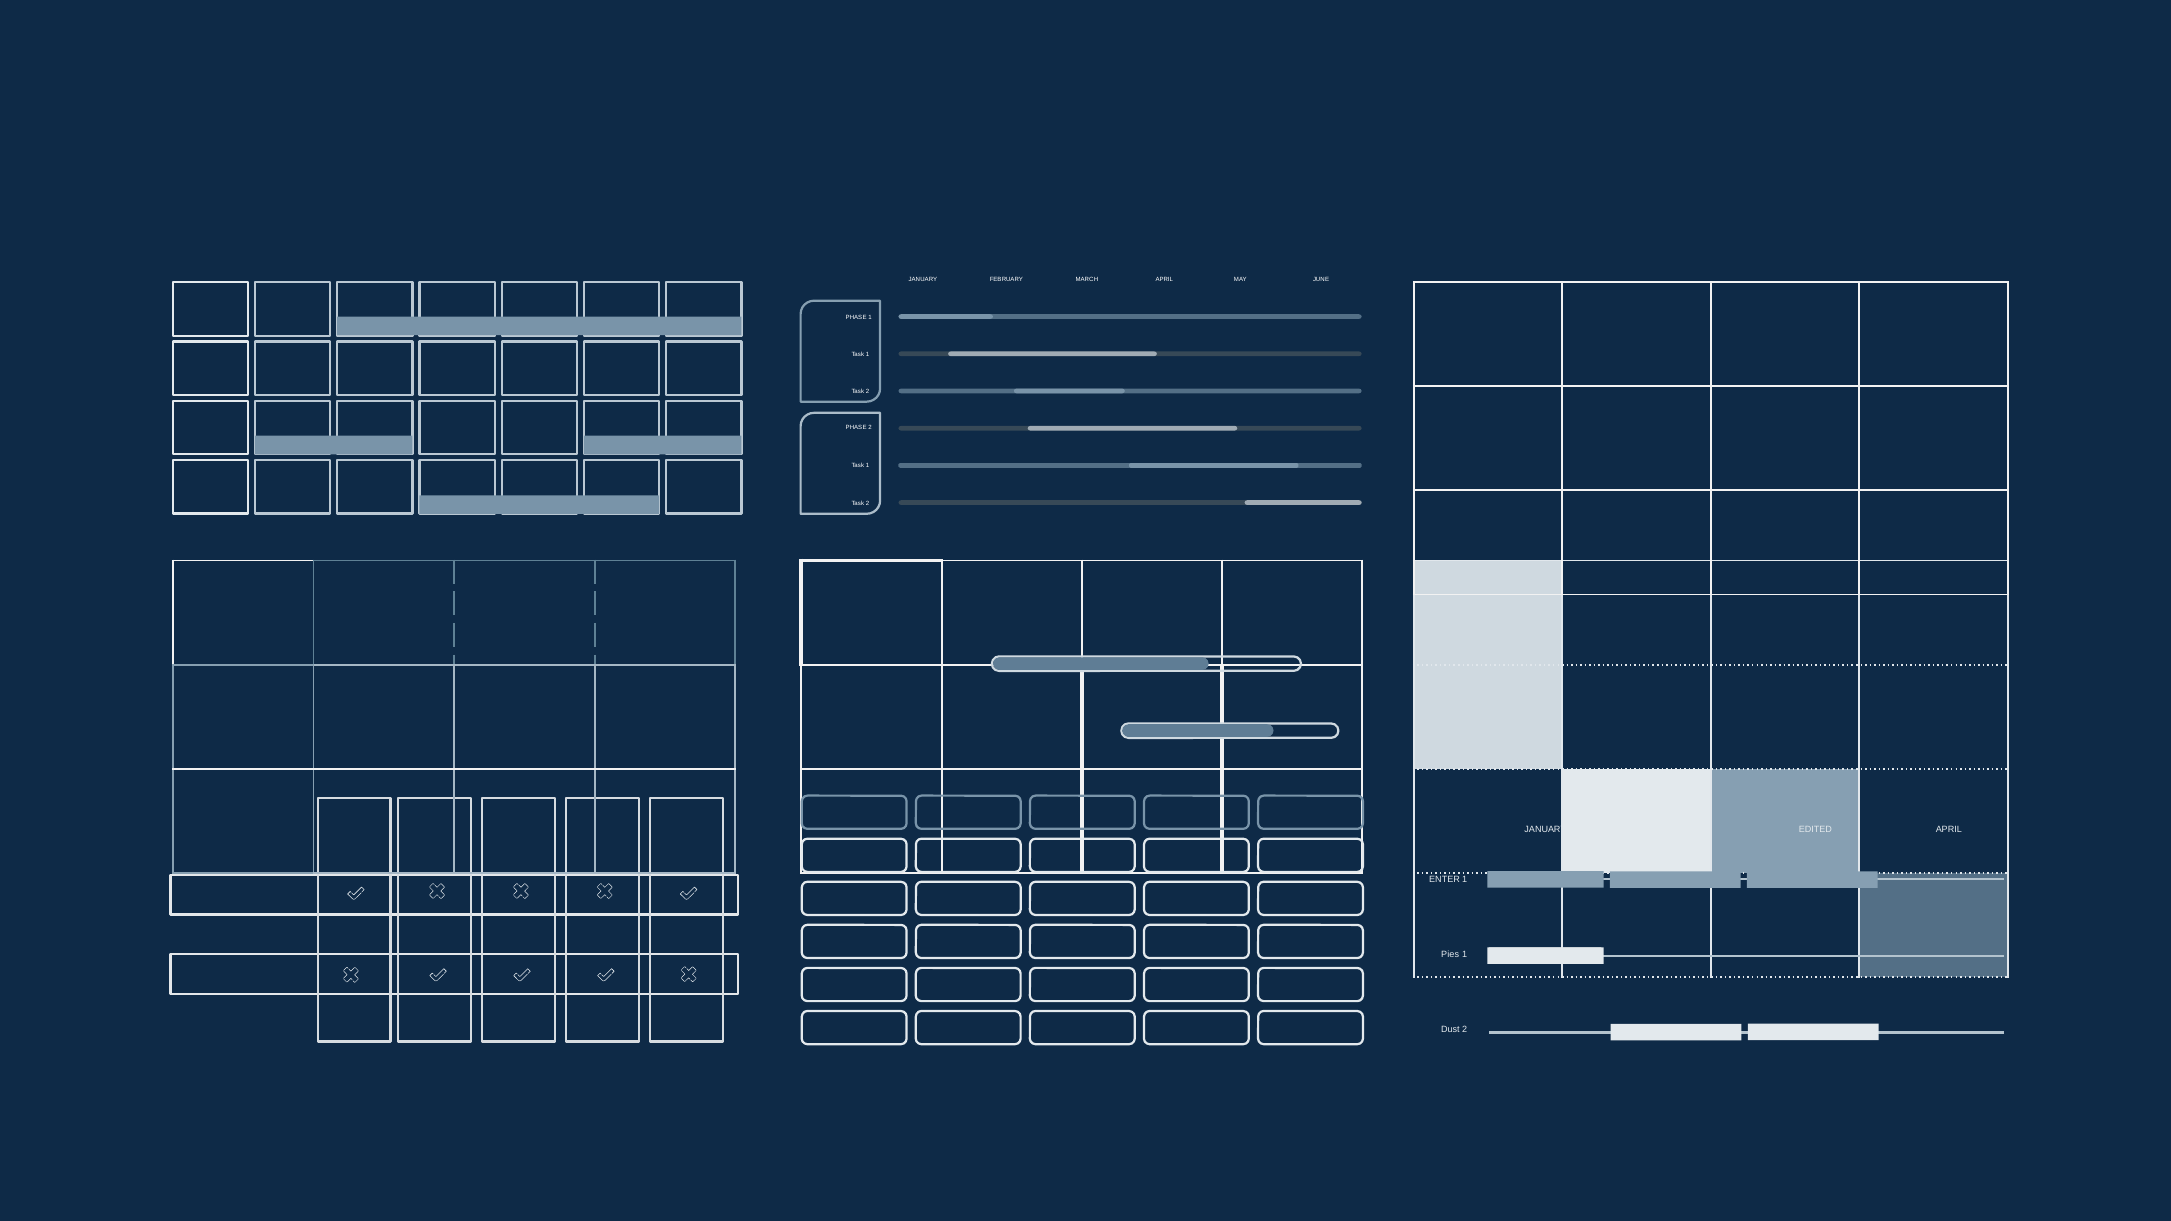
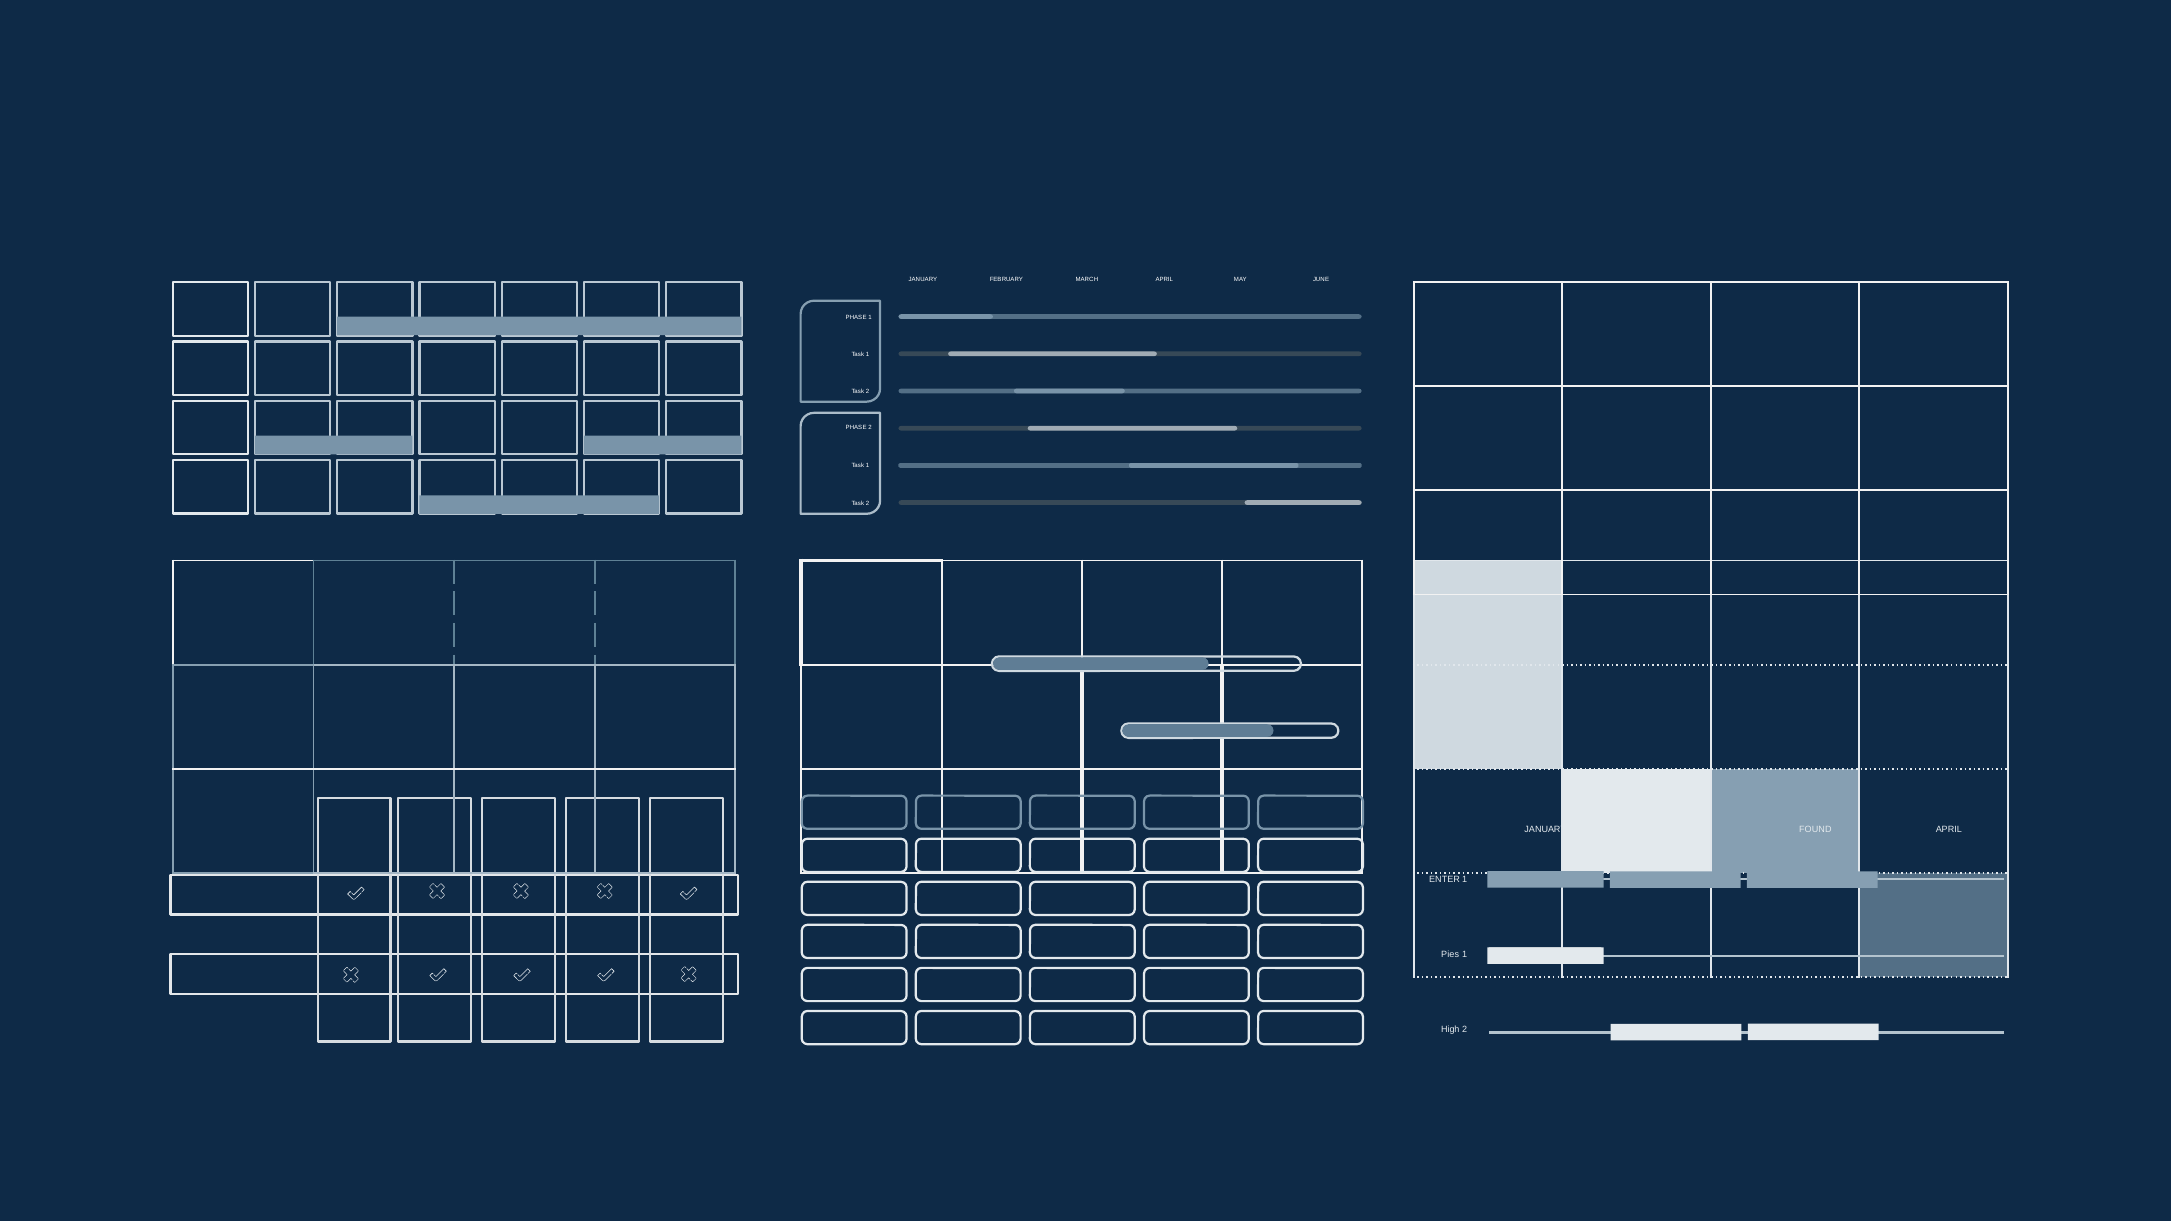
EDITED: EDITED -> FOUND (1815, 830)
Dust: Dust -> High (1450, 1030)
